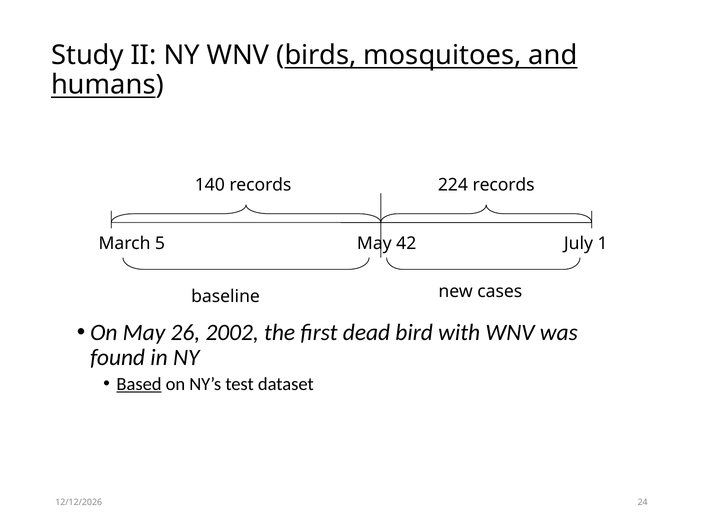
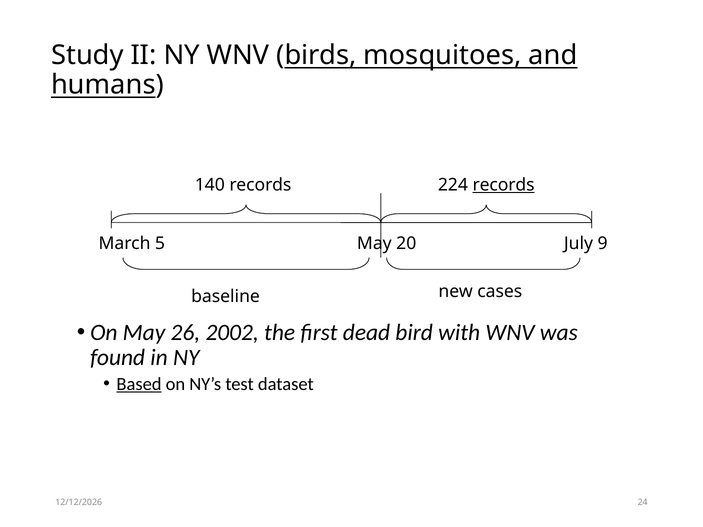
records underline: none -> present (504, 185)
42: 42 -> 20 (406, 244)
1: 1 -> 9 (603, 244)
